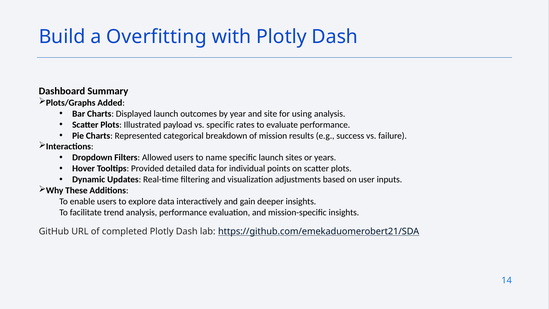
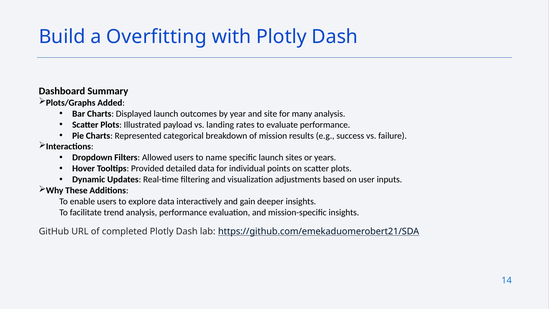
using: using -> many (302, 114)
vs specific: specific -> landing (220, 125)
